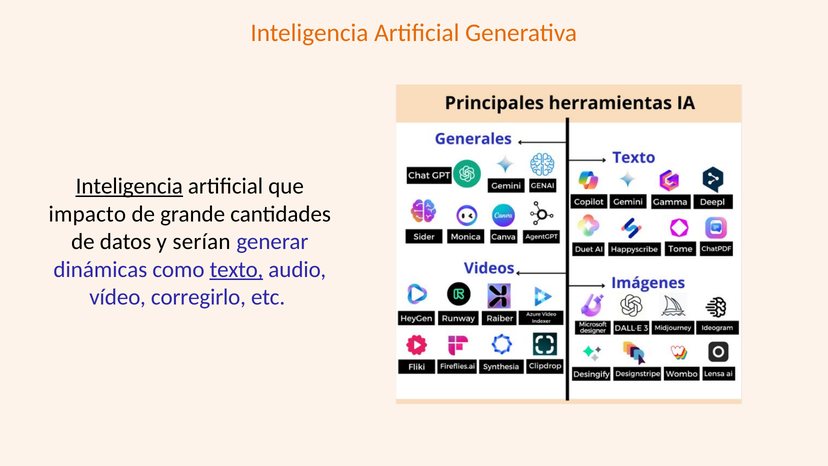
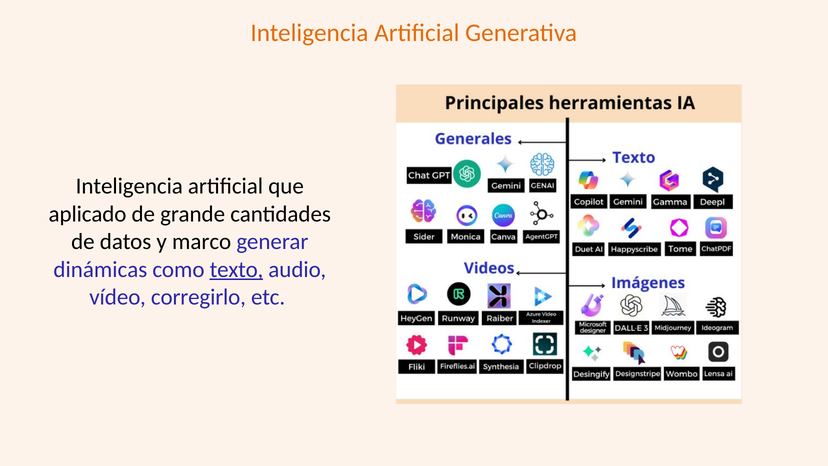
Inteligencia underline: present -> none (129, 186)
impacto: impacto -> aplicado (88, 214)
serían: serían -> marco (202, 242)
